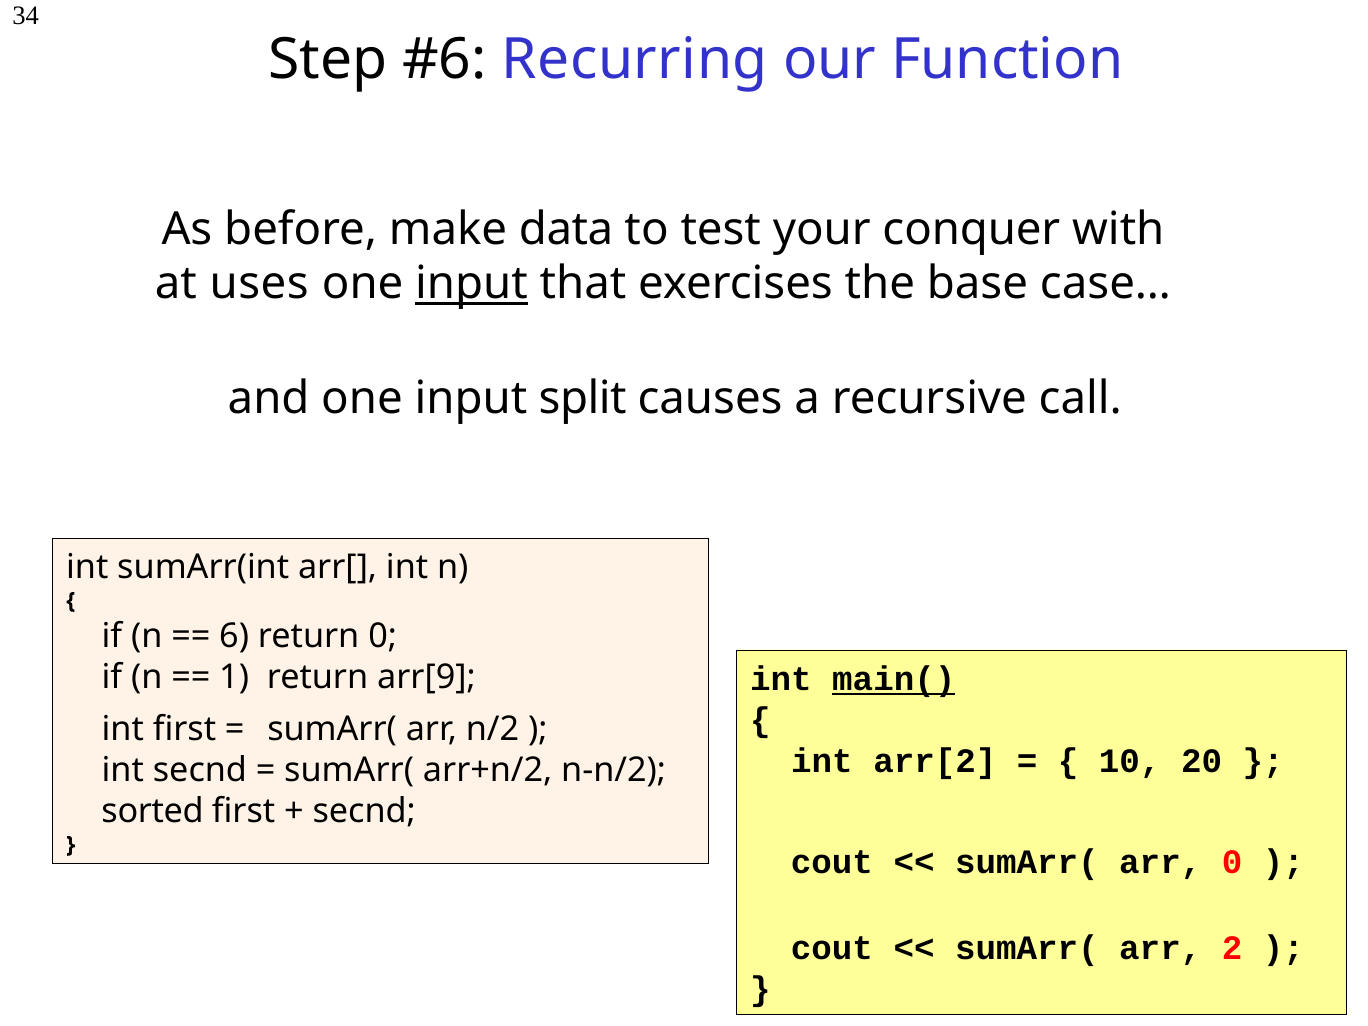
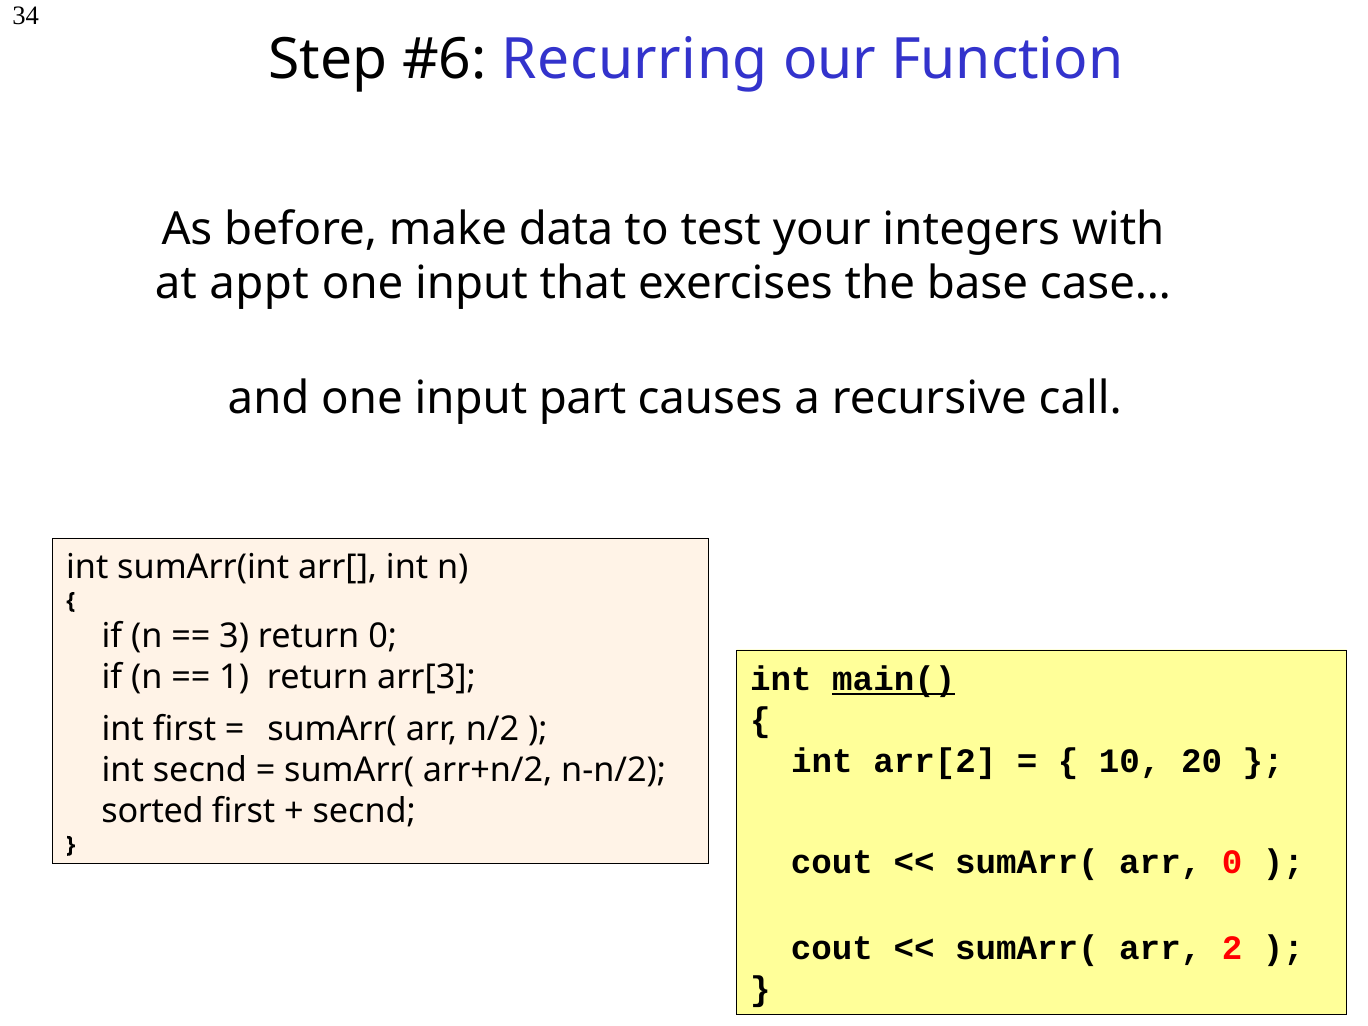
conquer: conquer -> integers (971, 229)
uses: uses -> appt (259, 284)
input underline: present -> none (472, 284)
split: split -> part (583, 398)
6: 6 -> 3 (234, 636)
arr[9: arr[9 -> arr[3 (426, 677)
